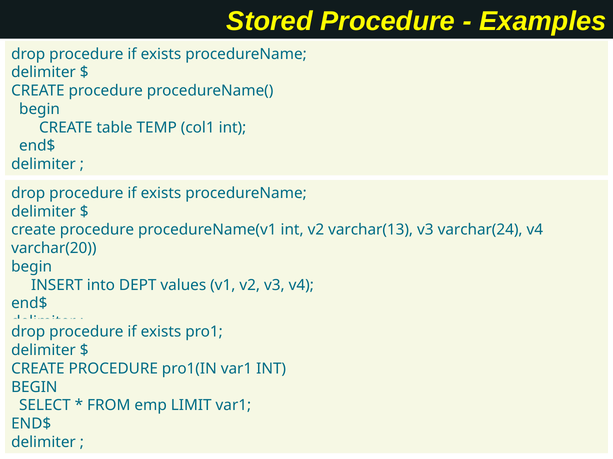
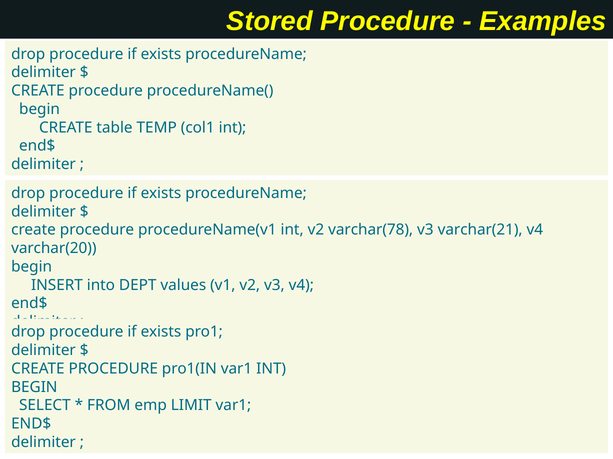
varchar(13: varchar(13 -> varchar(78 (371, 230)
varchar(24: varchar(24 -> varchar(21 (480, 230)
